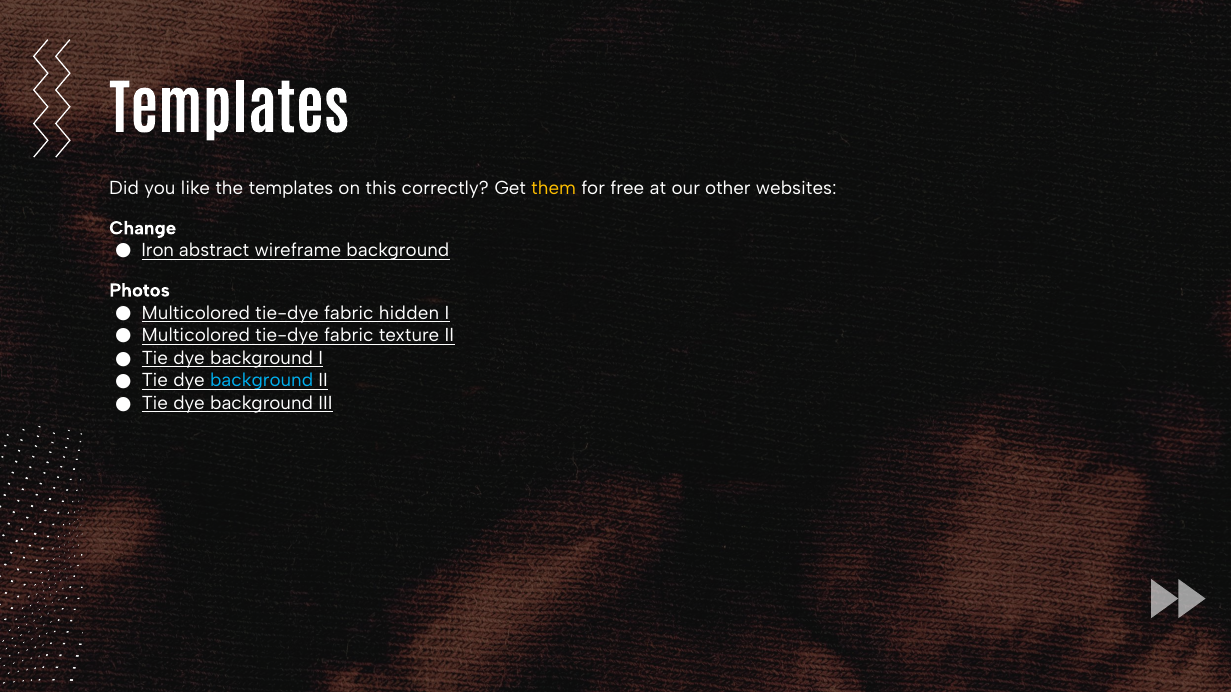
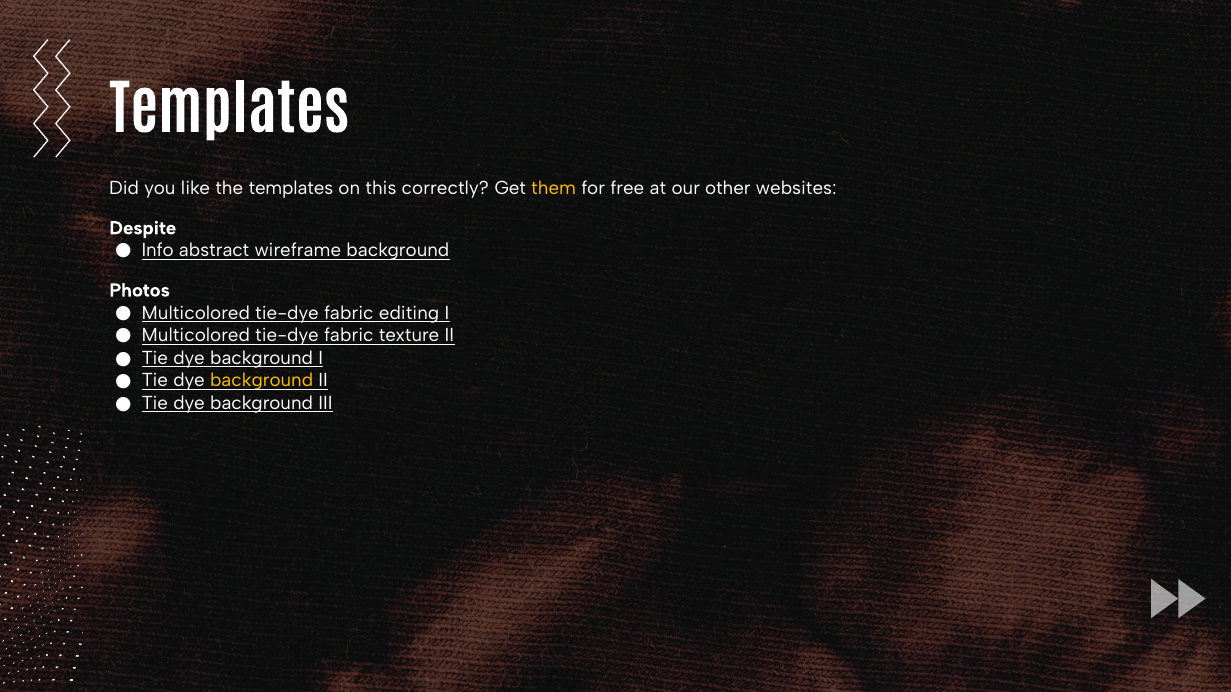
Change: Change -> Despite (143, 228)
Iron: Iron -> Info (158, 251)
hidden: hidden -> editing (409, 313)
background colour: light blue -> yellow (262, 381)
